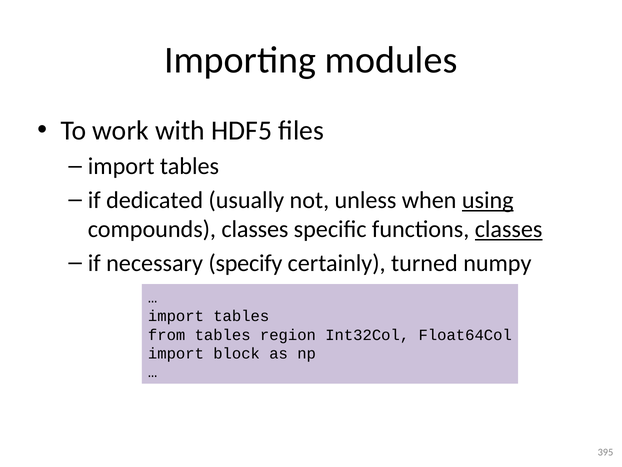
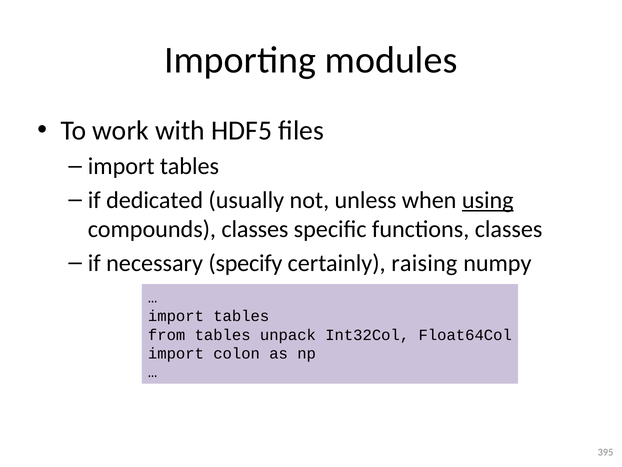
classes underline: present -> none (509, 229)
turned: turned -> raising (424, 263)
region: region -> unpack (288, 335)
block: block -> colon (237, 353)
